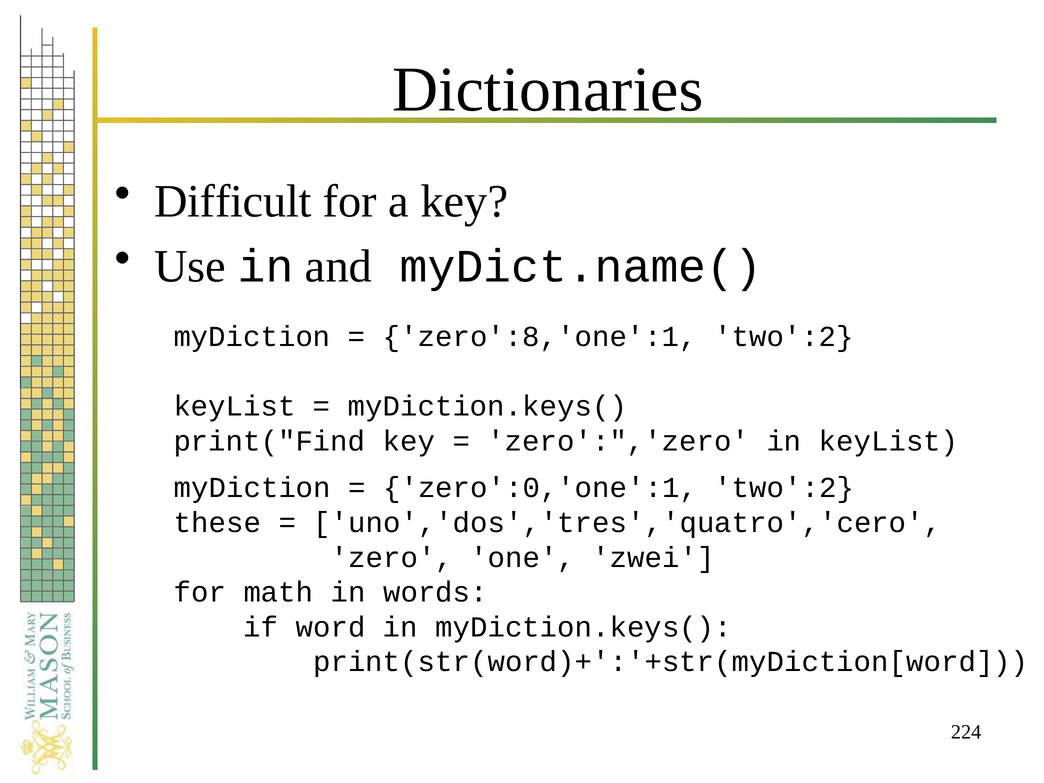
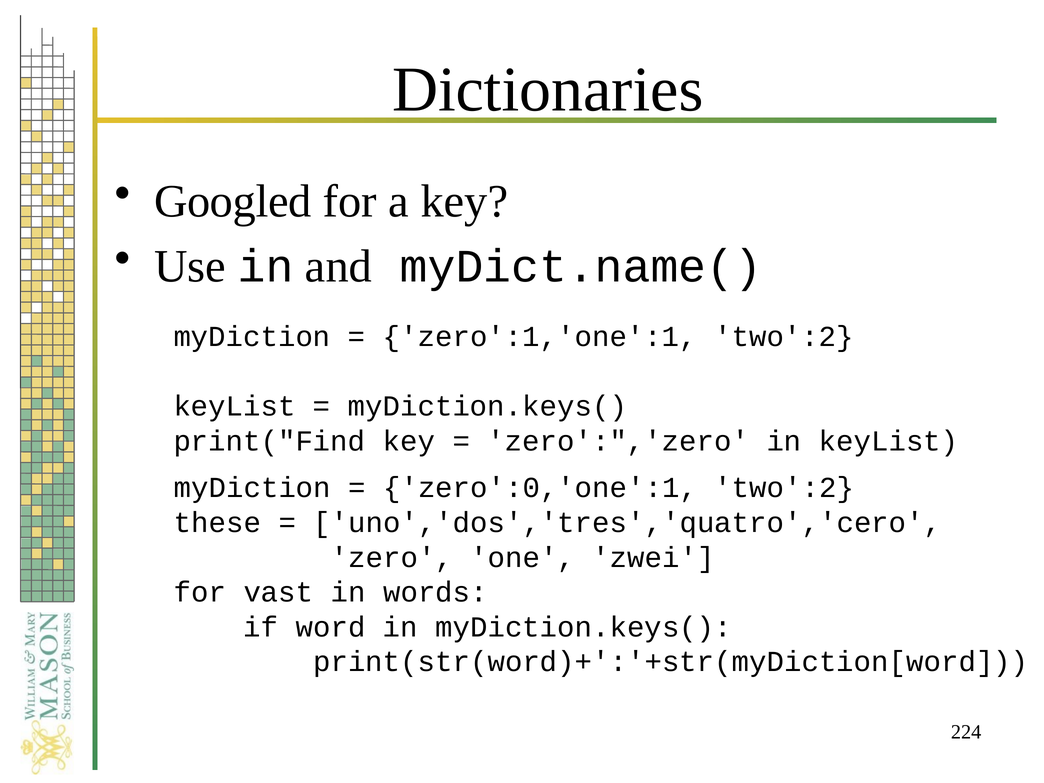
Difficult: Difficult -> Googled (233, 202)
zero':8,'one':1: zero':8,'one':1 -> zero':1,'one':1 (540, 337)
math: math -> vast (278, 592)
